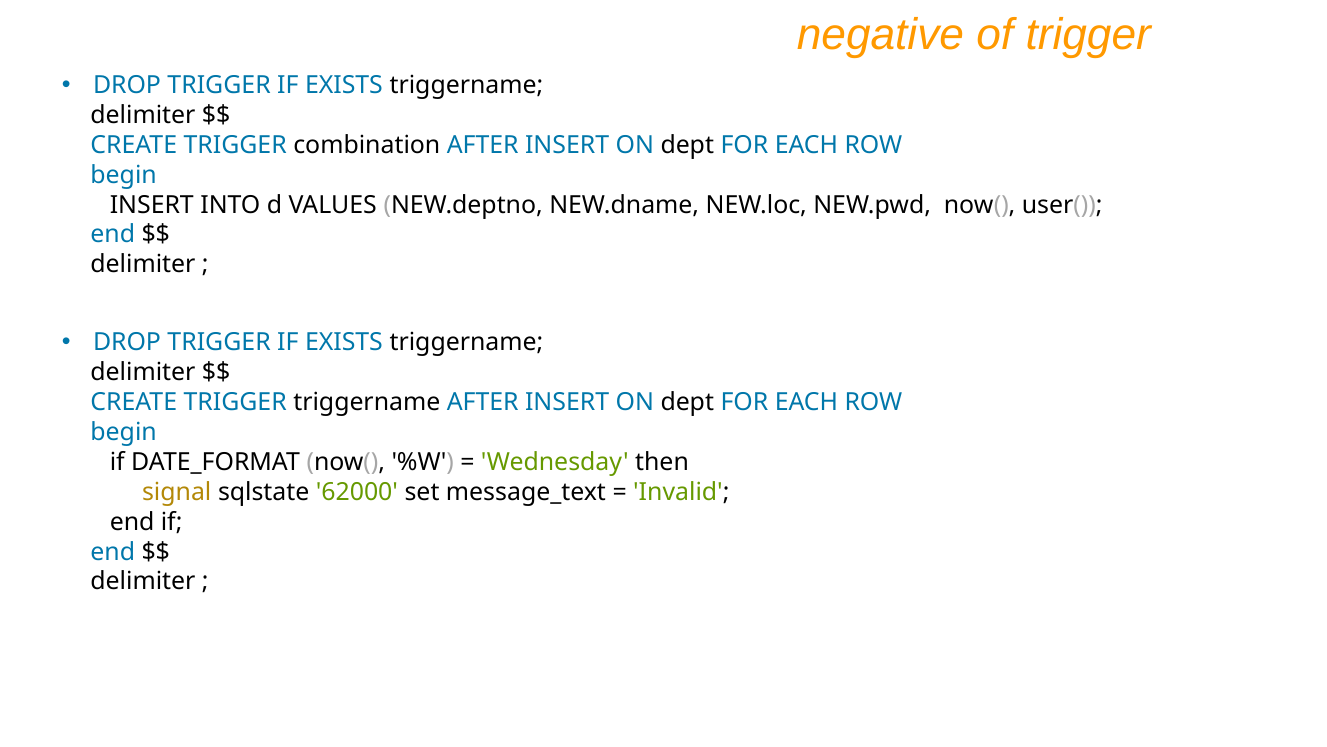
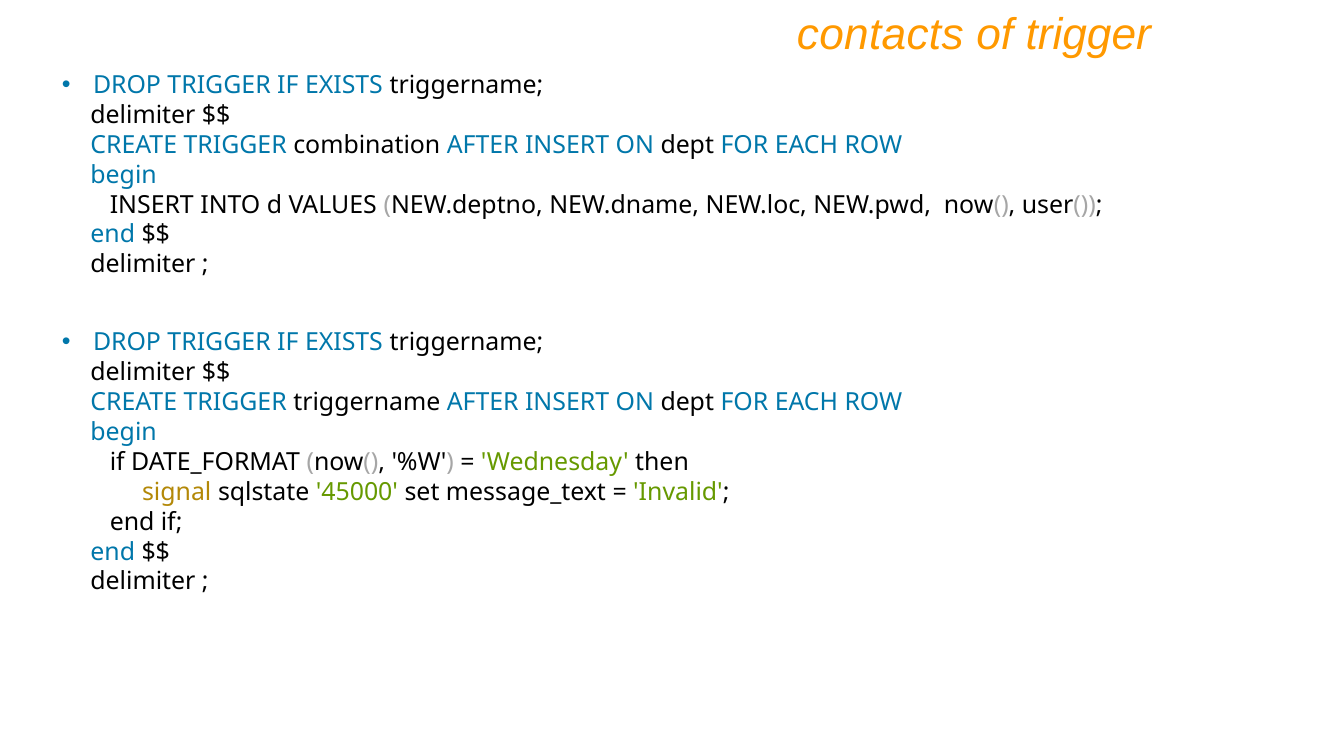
negative: negative -> contacts (880, 35)
62000: 62000 -> 45000 (357, 492)
